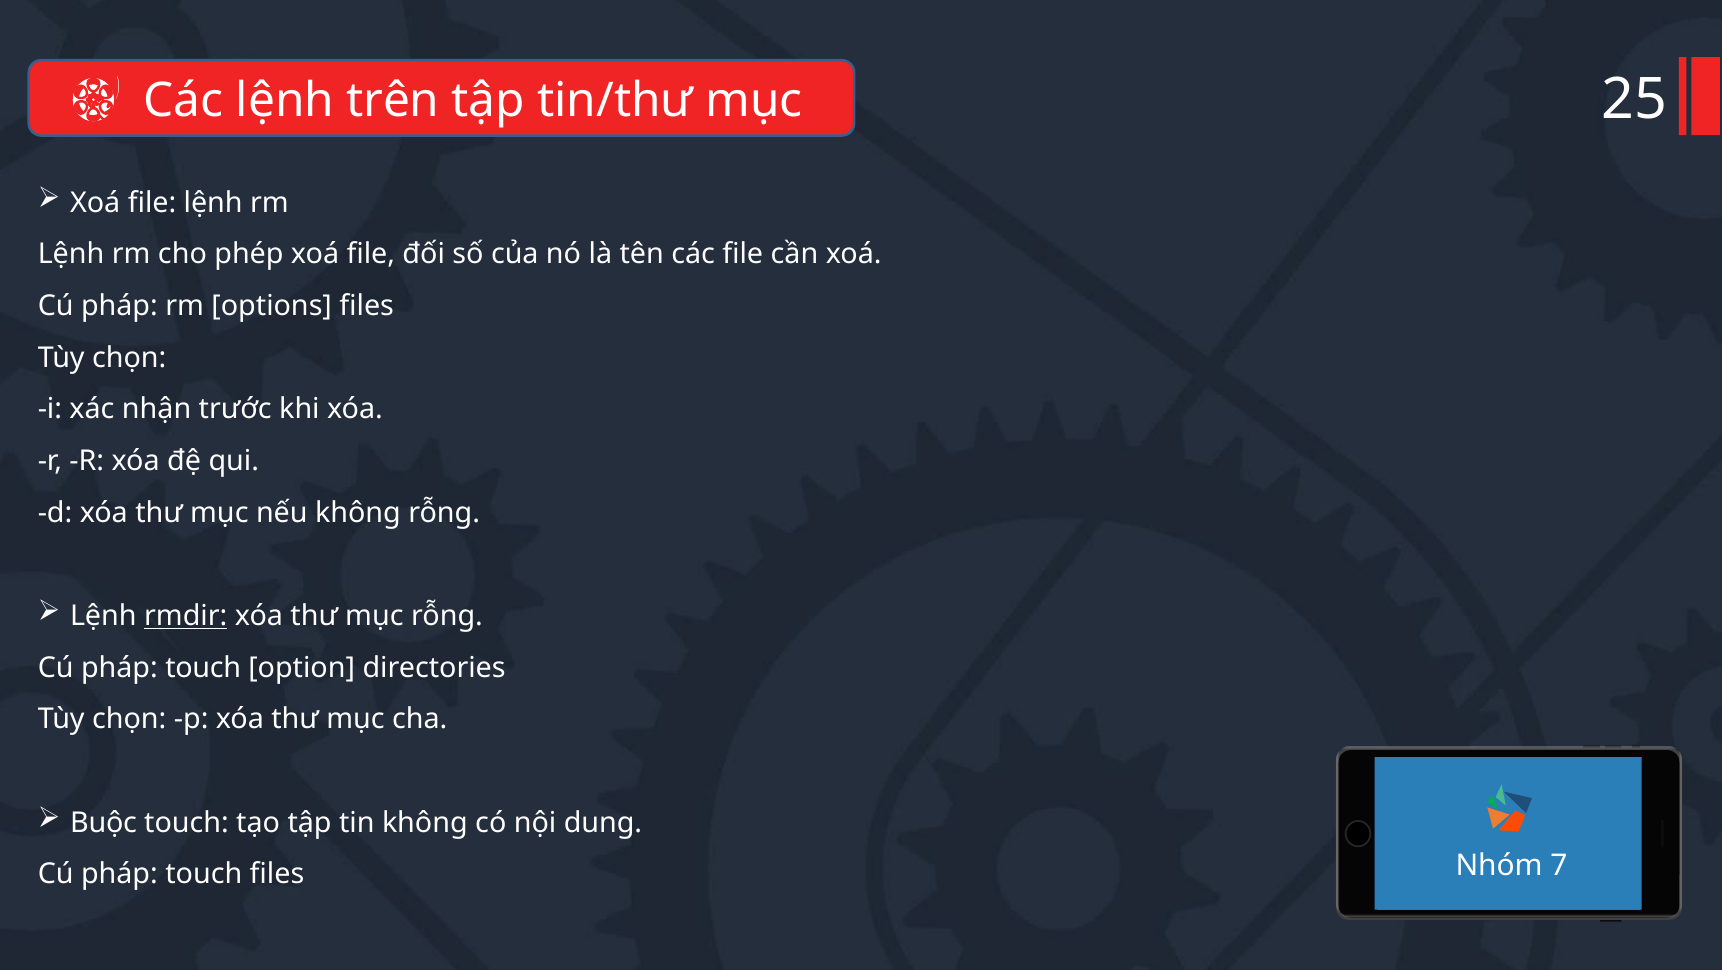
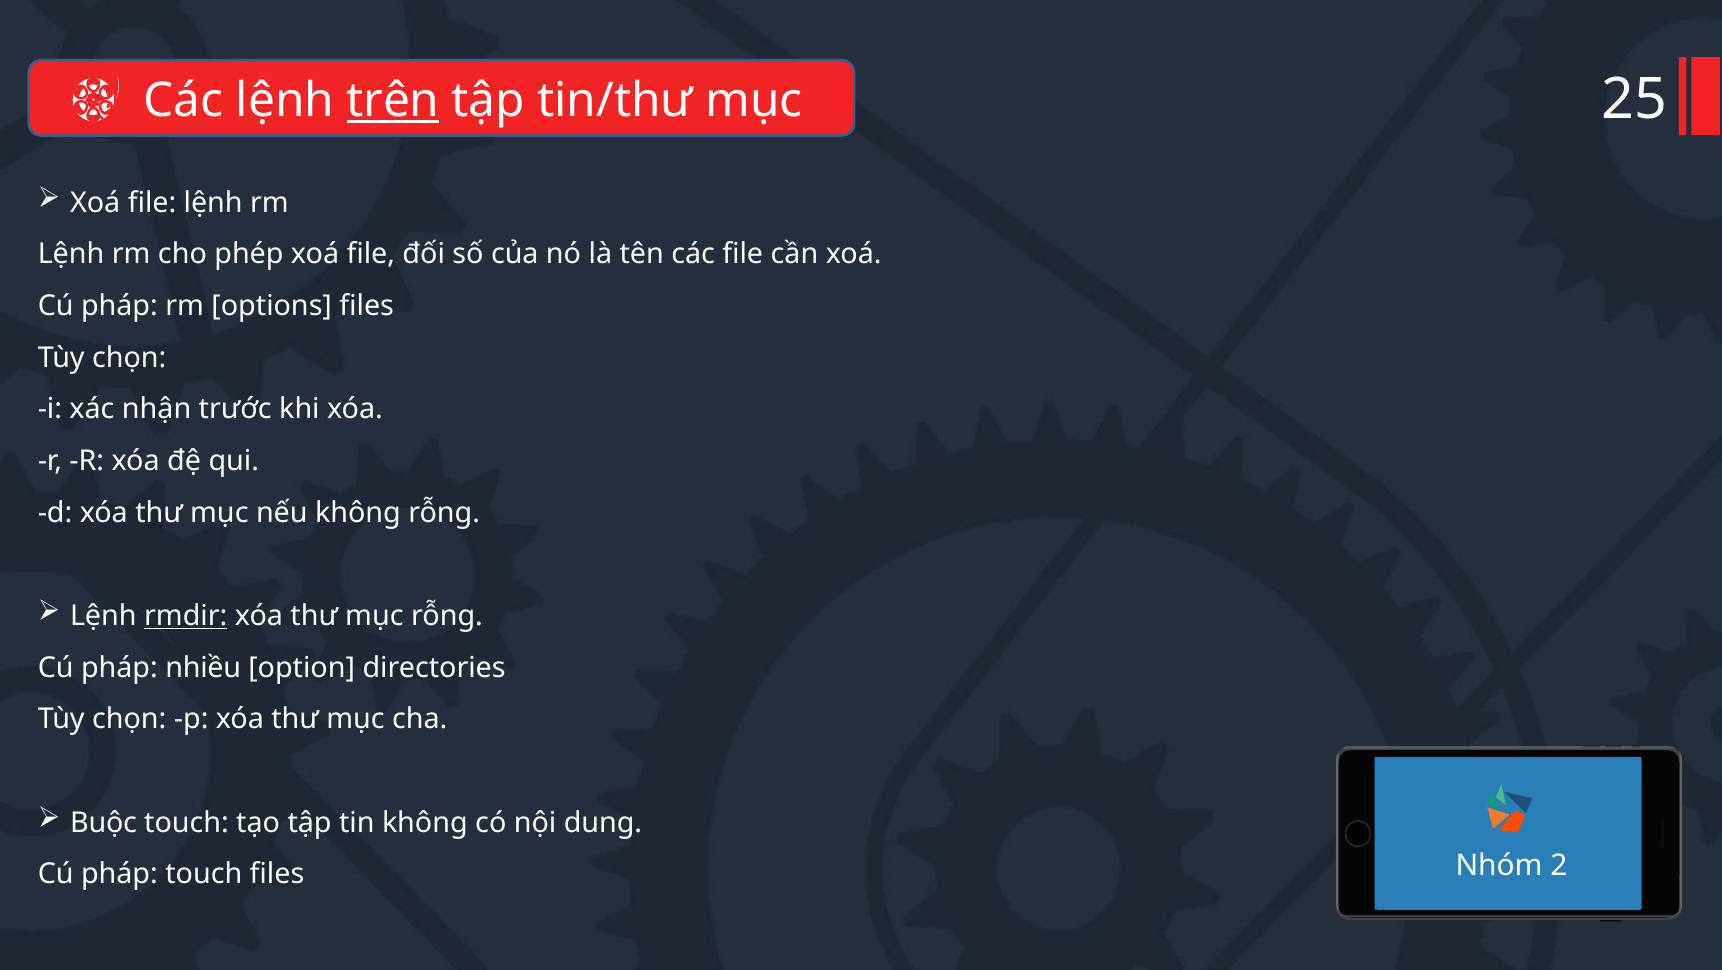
trên underline: none -> present (393, 101)
touch: touch -> nhiều (203, 668)
7: 7 -> 2 (1559, 866)
